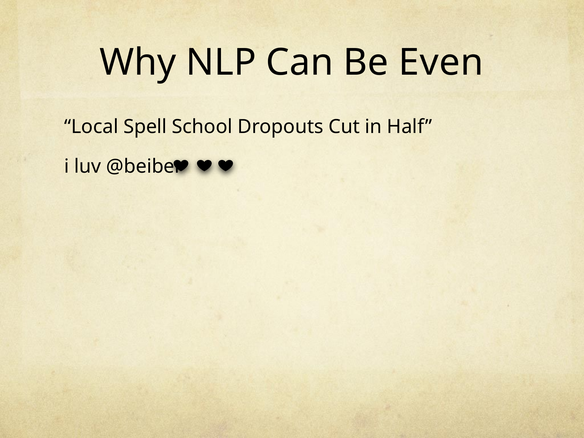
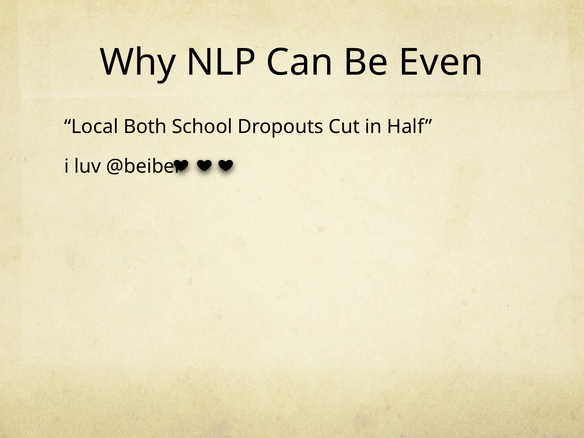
Spell: Spell -> Both (145, 127)
